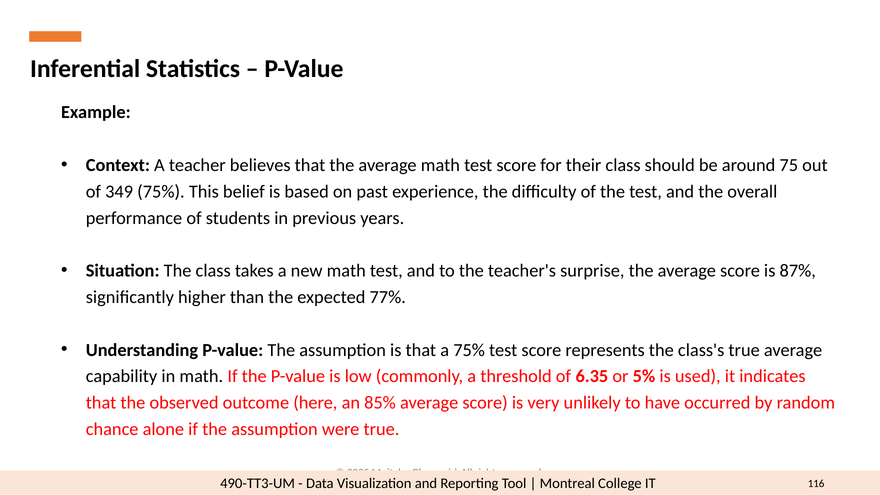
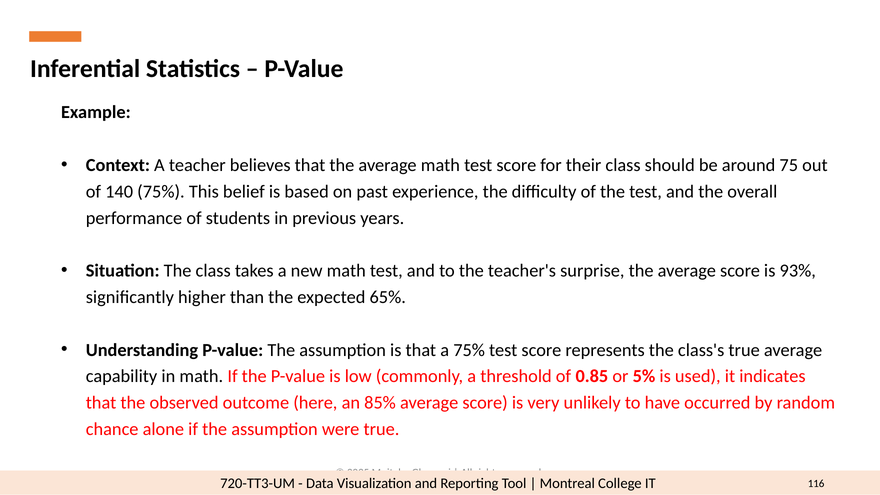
349: 349 -> 140 (119, 192)
87%: 87% -> 93% (798, 271)
77%: 77% -> 65% (388, 297)
6.35: 6.35 -> 0.85 (592, 376)
490-TT3-UM: 490-TT3-UM -> 720-TT3-UM (258, 484)
